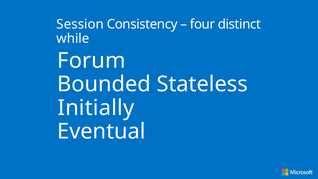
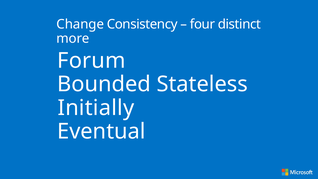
Session: Session -> Change (80, 24)
while: while -> more (73, 39)
